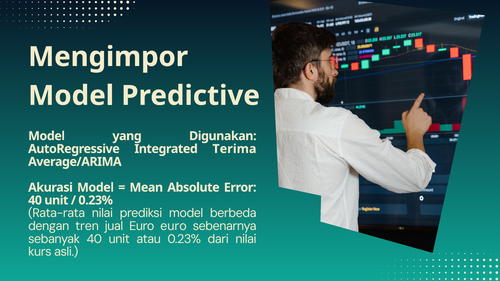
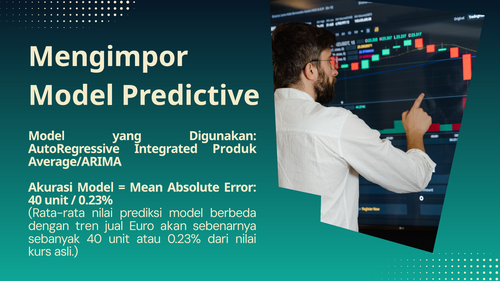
Terima: Terima -> Produk (235, 149)
Euro euro: euro -> akan (174, 226)
